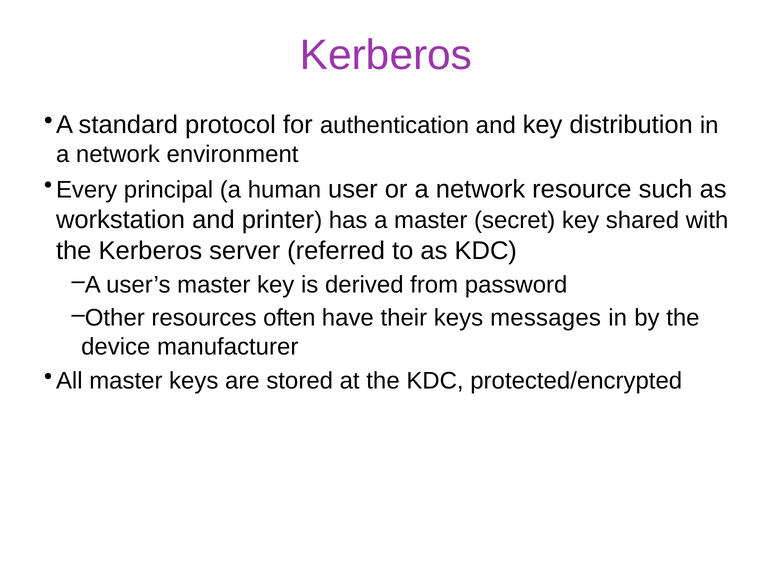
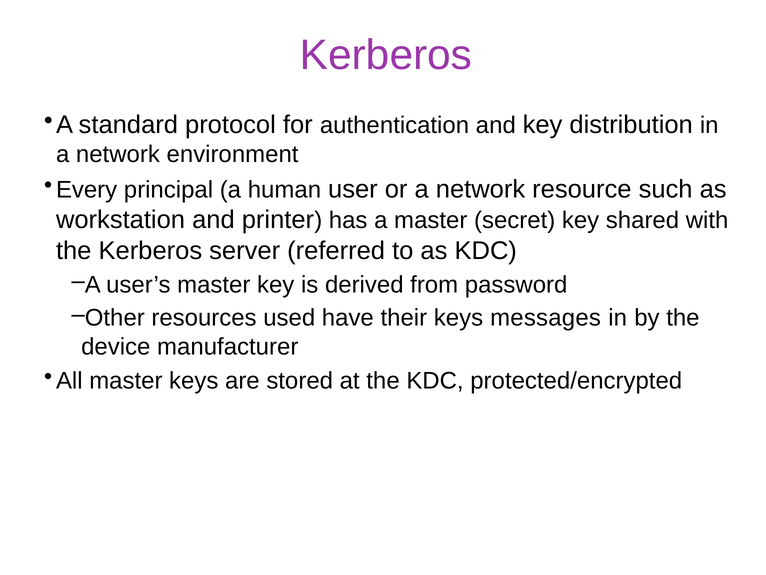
often: often -> used (289, 318)
